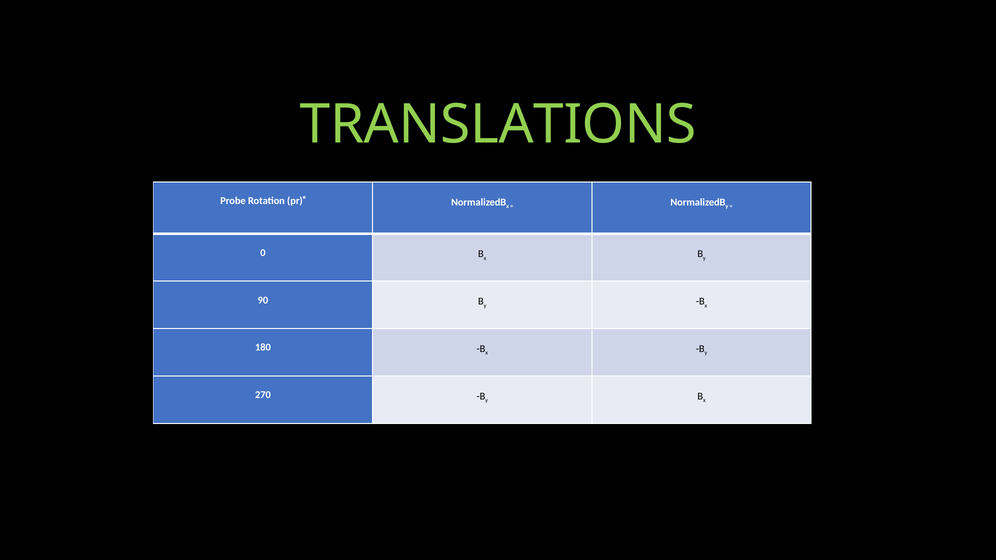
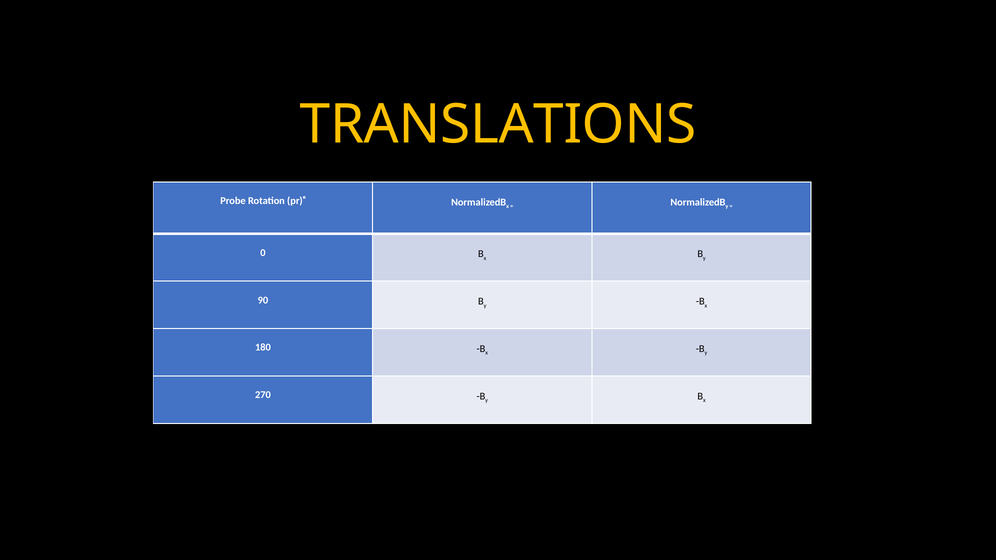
TRANSLATIONS colour: light green -> yellow (498, 125)
